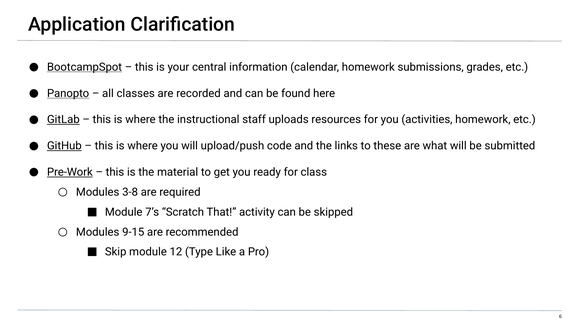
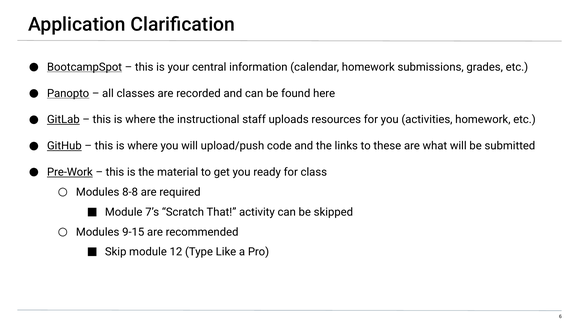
3-8: 3-8 -> 8-8 (130, 193)
